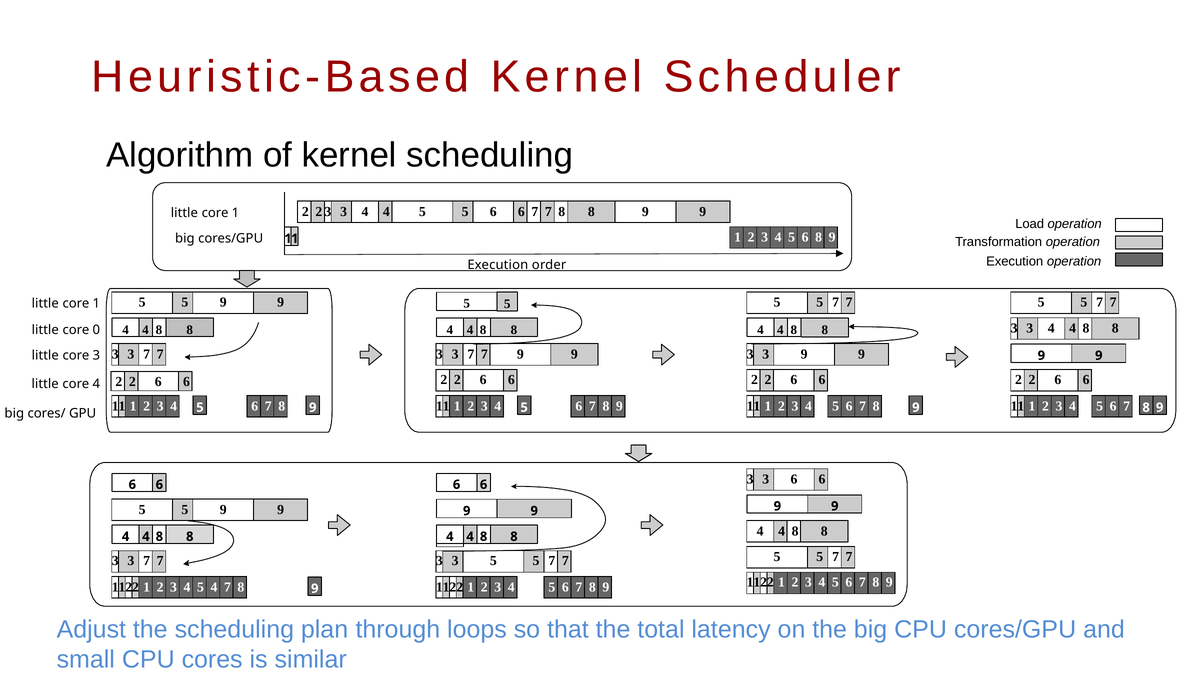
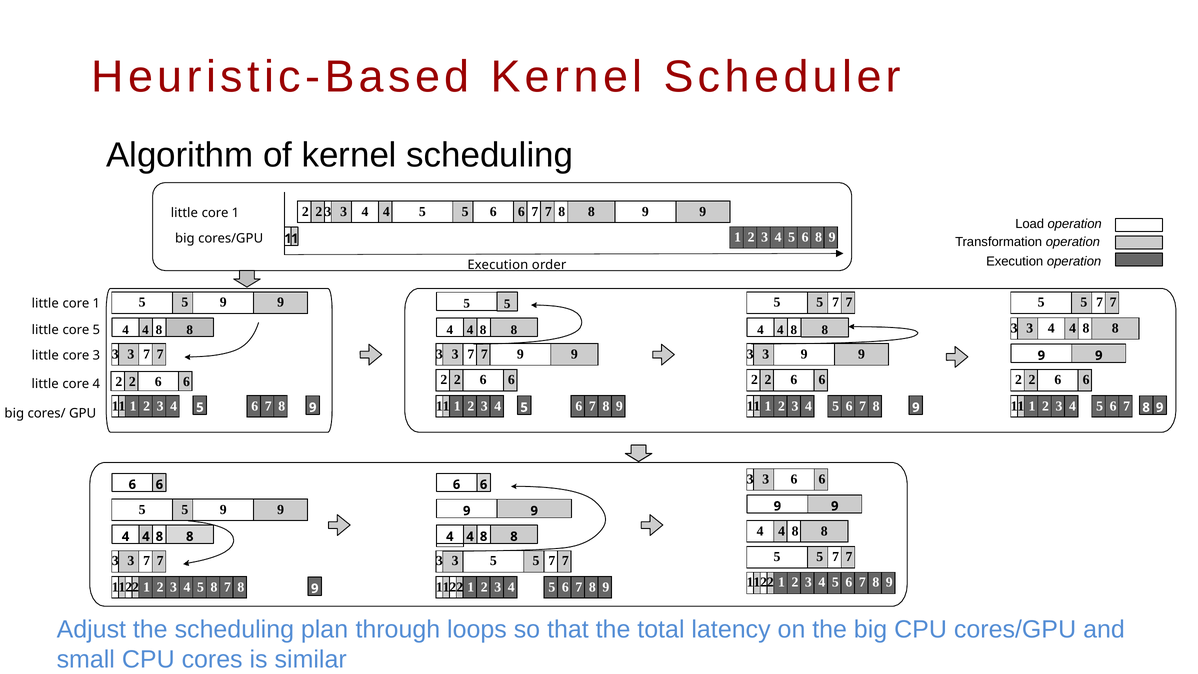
core 0: 0 -> 5 (96, 330)
4 5 4: 4 -> 8 (214, 587)
